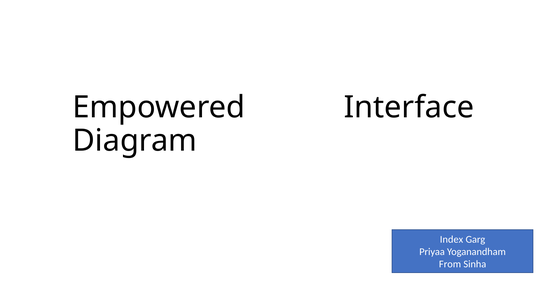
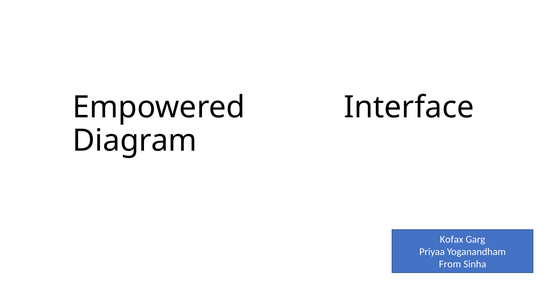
Index: Index -> Kofax (452, 239)
